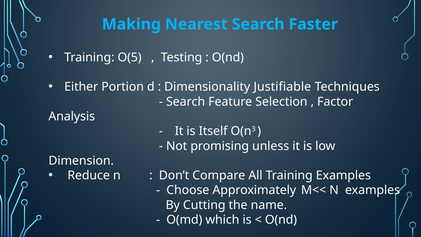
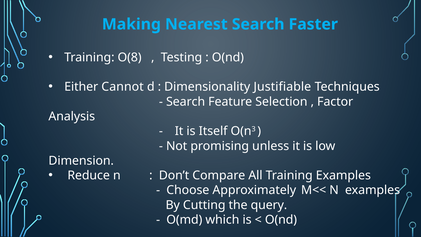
O(5: O(5 -> O(8 (130, 57)
Portion: Portion -> Cannot (123, 87)
name: name -> query (269, 205)
